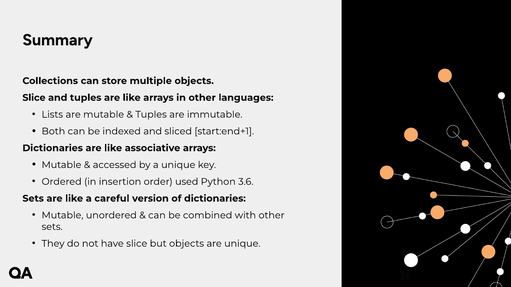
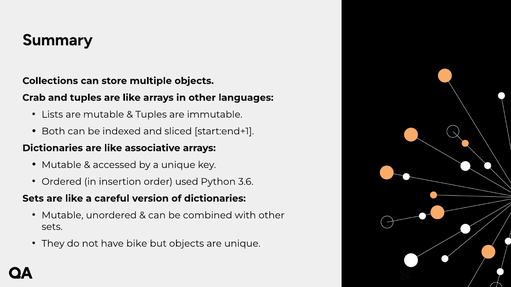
Slice: Slice -> Crab (34, 98)
have slice: slice -> bike (137, 244)
